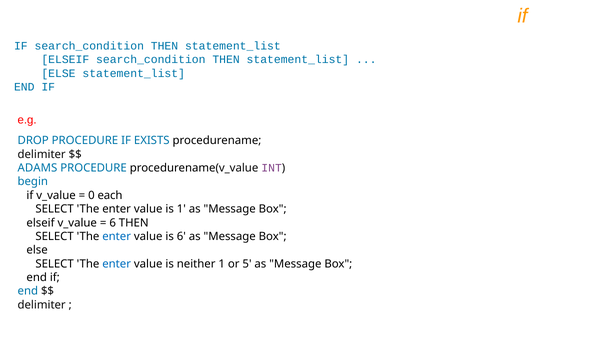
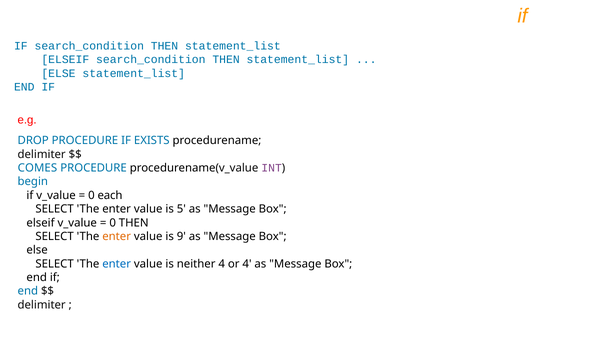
ADAMS: ADAMS -> COMES (37, 168)
is 1: 1 -> 5 (181, 209)
6: 6 -> 0 (113, 223)
enter colour: blue -> orange (117, 236)
is 6: 6 -> 9 (181, 236)
neither 1: 1 -> 4 (222, 264)
or 5: 5 -> 4 (247, 264)
